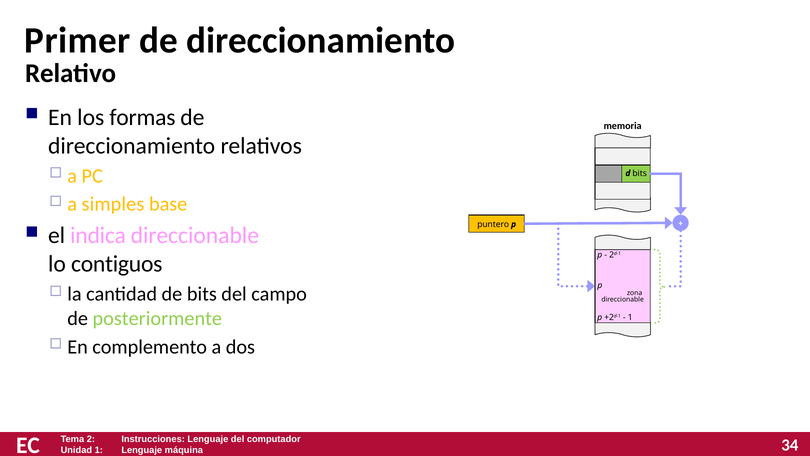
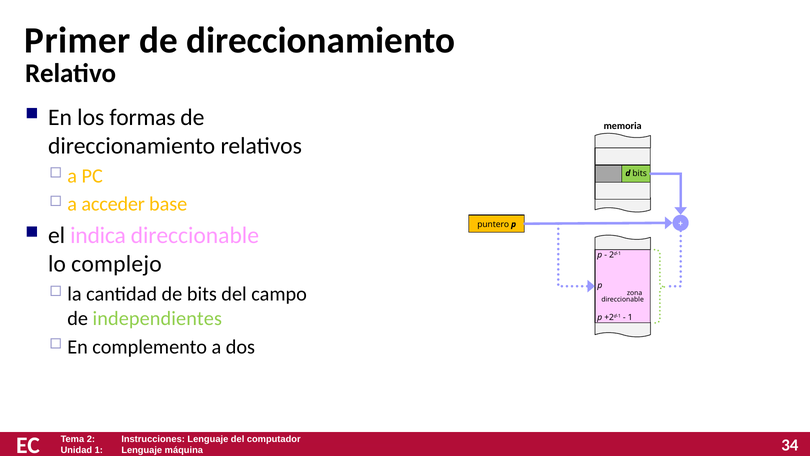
simples: simples -> acceder (113, 204)
contiguos: contiguos -> complejo (117, 264)
posteriormente: posteriormente -> independientes (157, 318)
